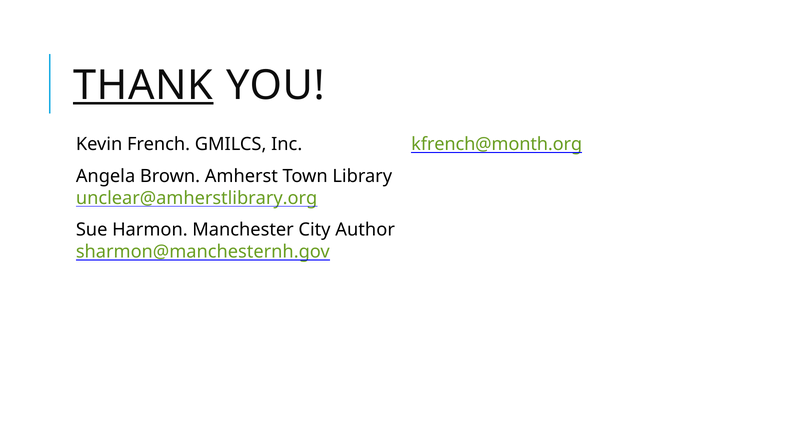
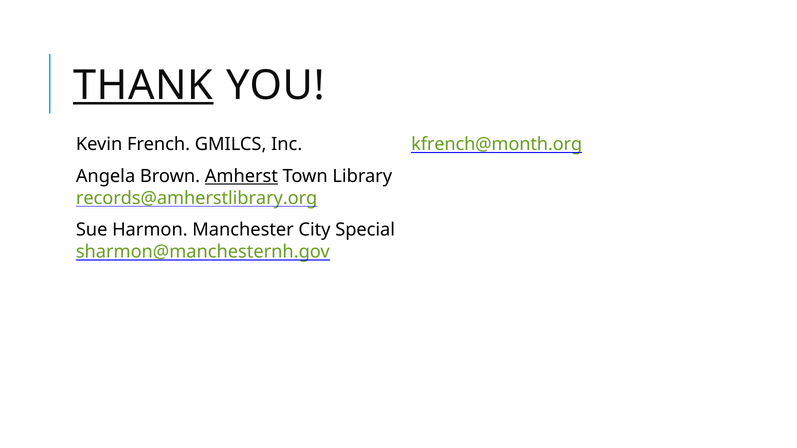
Amherst underline: none -> present (241, 176)
unclear@amherstlibrary.org: unclear@amherstlibrary.org -> records@amherstlibrary.org (197, 198)
Author: Author -> Special (365, 230)
